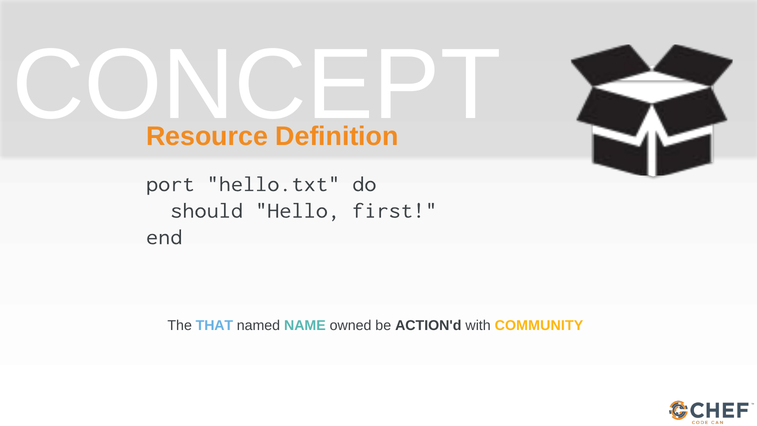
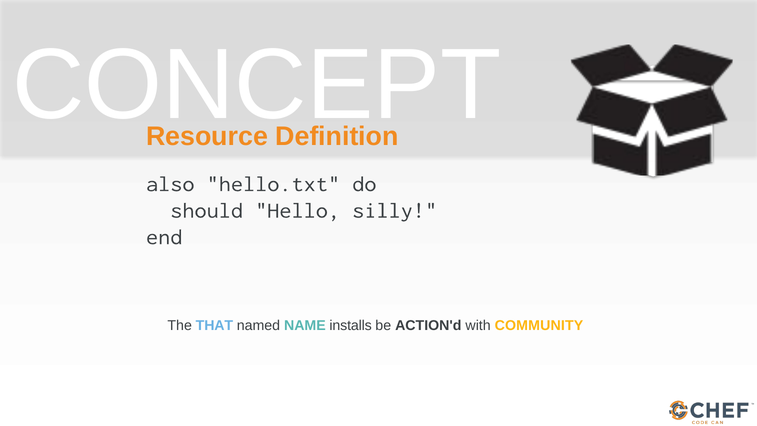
port: port -> also (170, 184)
first: first -> silly (395, 210)
owned: owned -> installs (351, 325)
